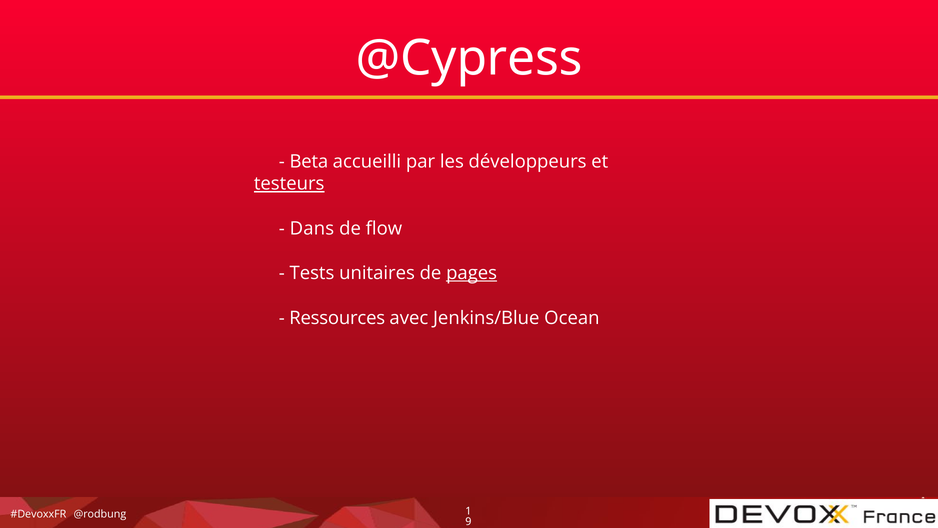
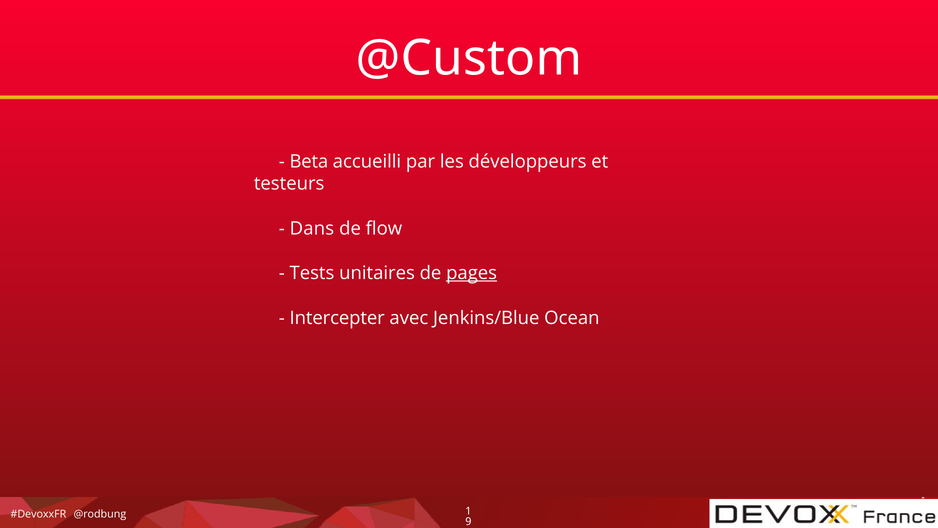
@Cypress: @Cypress -> @Custom (469, 58)
testeurs underline: present -> none (289, 184)
Ressources: Ressources -> Intercepter (337, 318)
